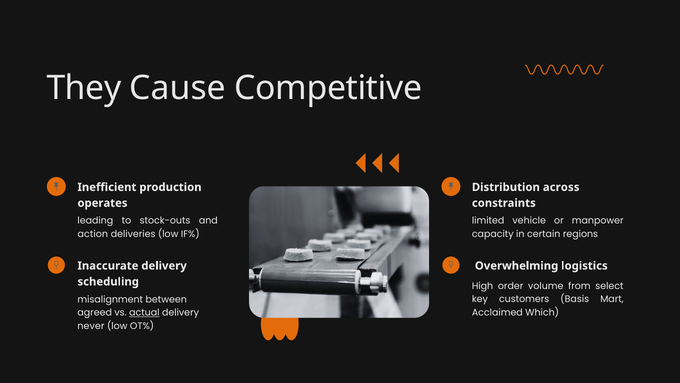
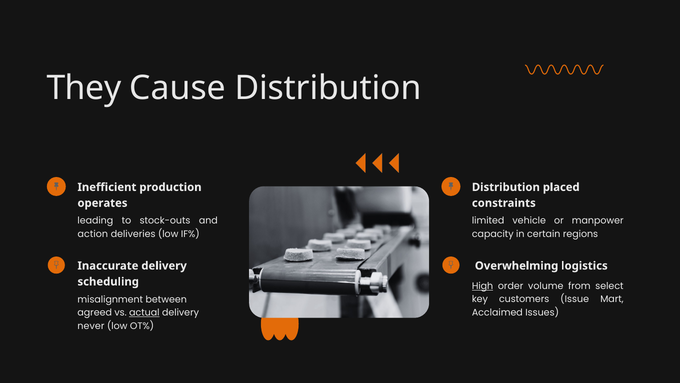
Cause Competitive: Competitive -> Distribution (328, 88)
across: across -> placed (561, 187)
High underline: none -> present (483, 286)
Basis: Basis -> Issue (575, 299)
Which: Which -> Issues (542, 312)
